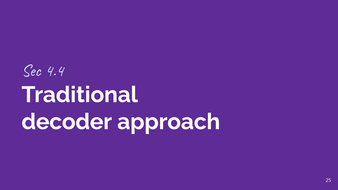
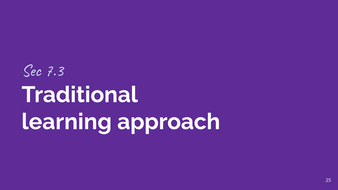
4.4: 4.4 -> 7.3 (54, 71)
decoder: decoder -> learning (67, 122)
